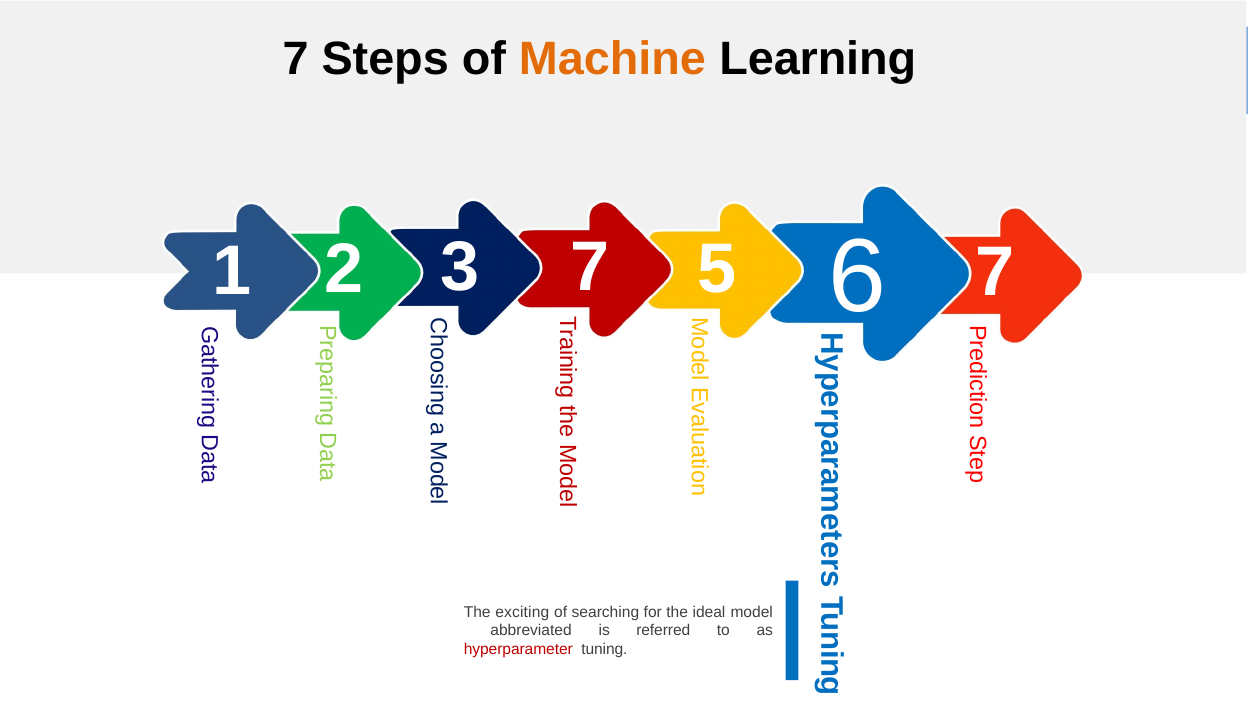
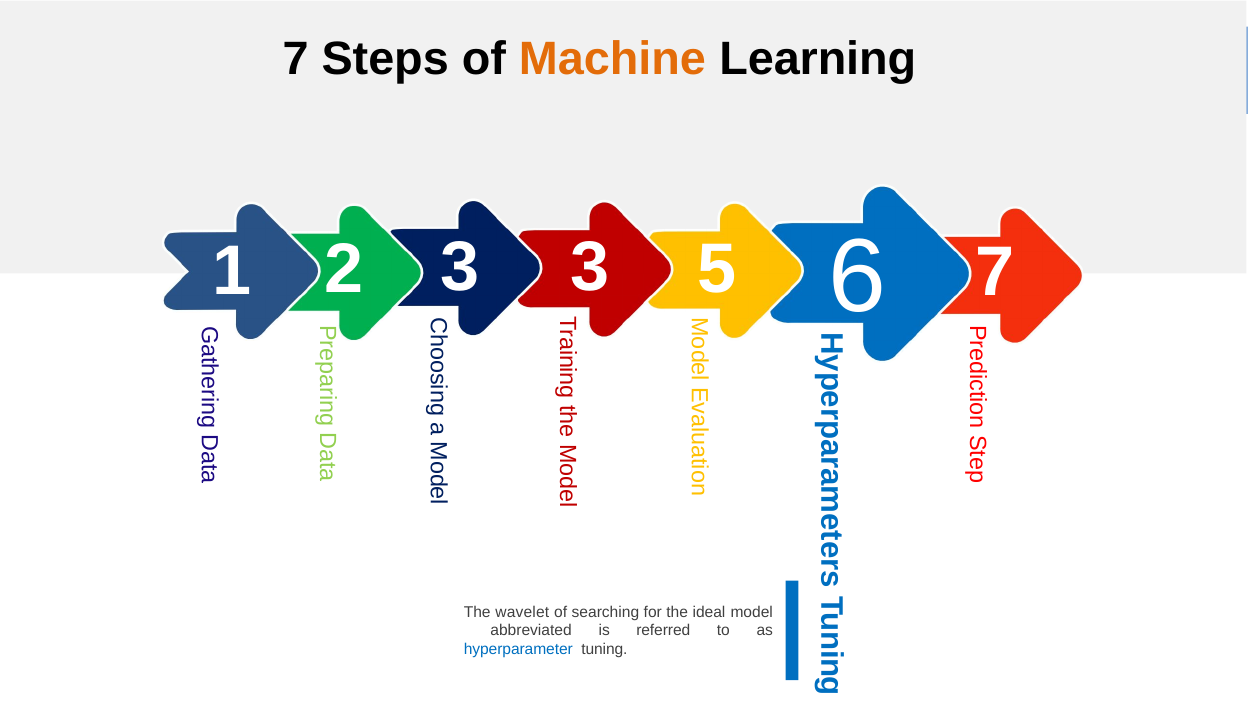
3 7: 7 -> 3 (590, 268)
exciting: exciting -> wavelet (522, 612)
hyperparameter colour: red -> blue (518, 649)
